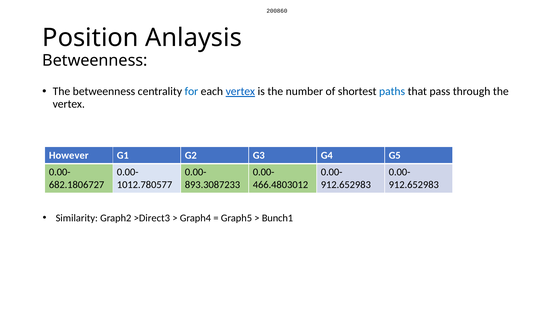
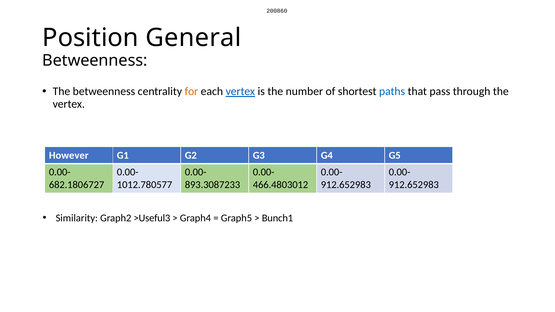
Anlaysis: Anlaysis -> General (193, 38)
for colour: blue -> orange (191, 92)
>Direct3: >Direct3 -> >Useful3 (152, 218)
